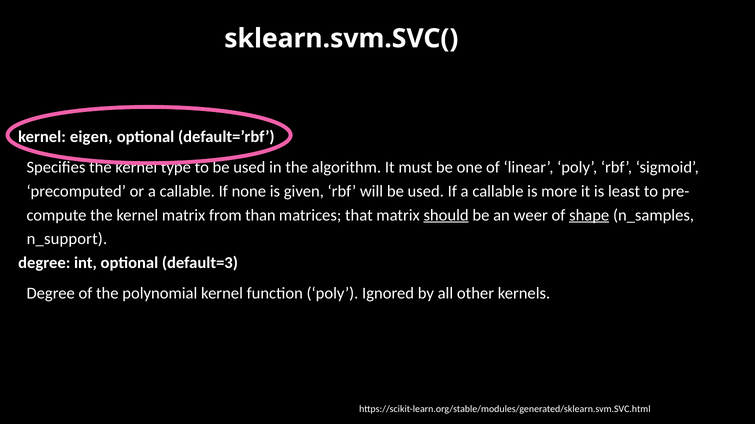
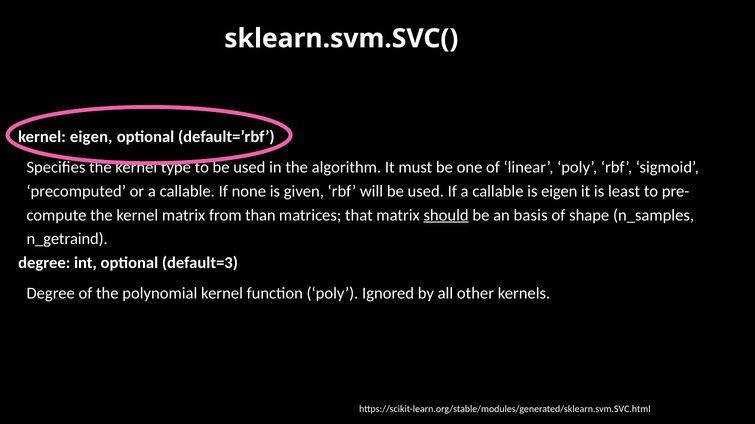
is more: more -> eigen (559, 192)
weer: weer -> basis (531, 215)
shape underline: present -> none (589, 215)
n_support: n_support -> n_getraind (67, 239)
